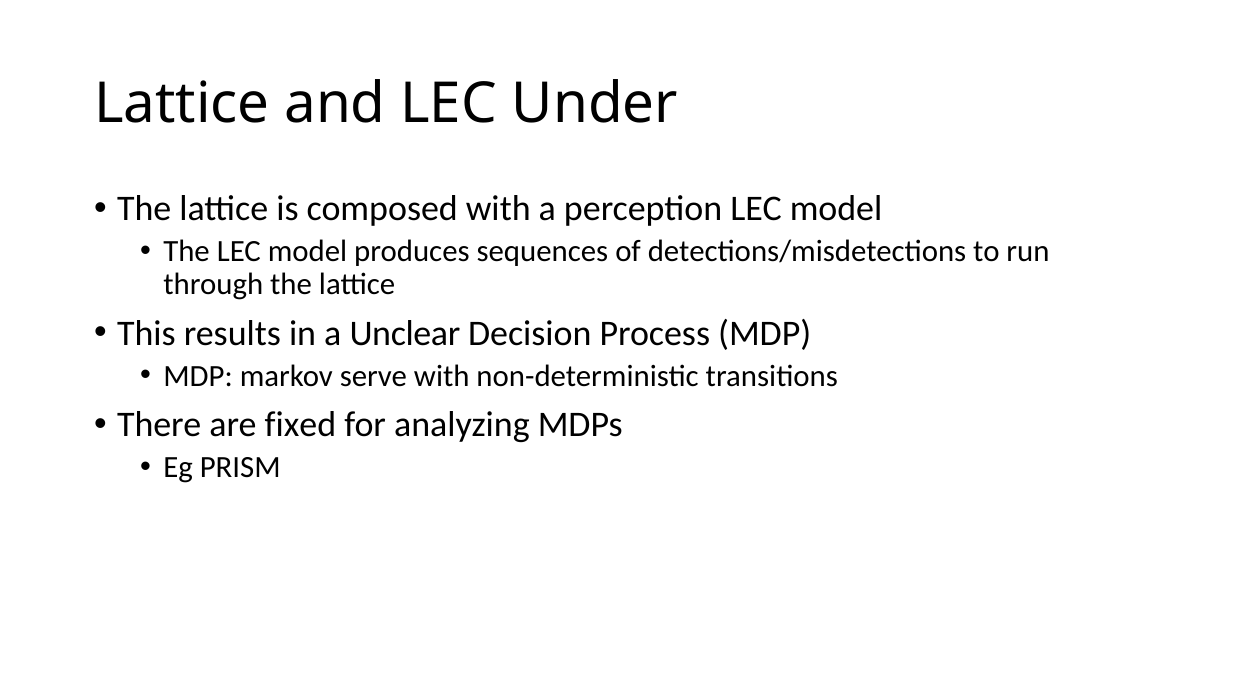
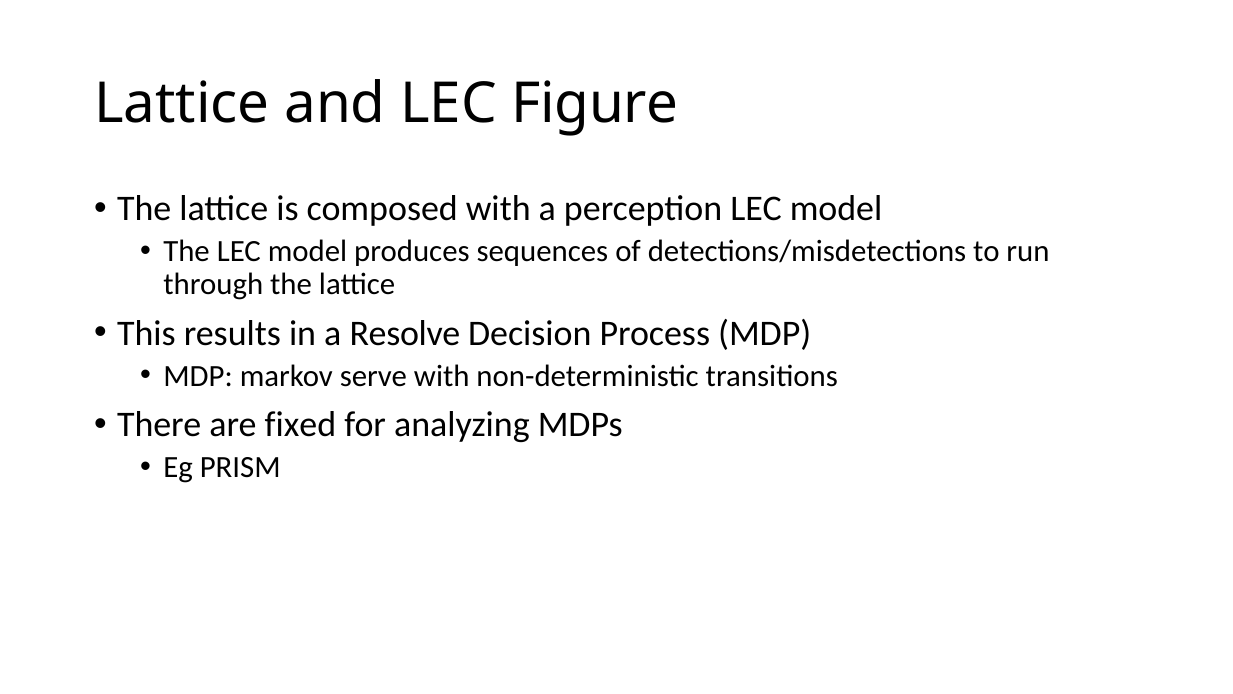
Under: Under -> Figure (595, 104)
Unclear: Unclear -> Resolve (405, 333)
